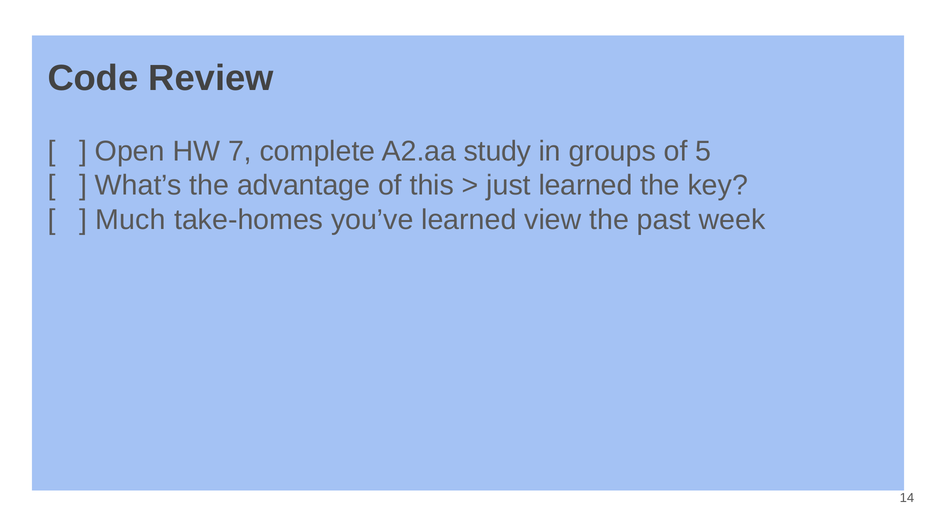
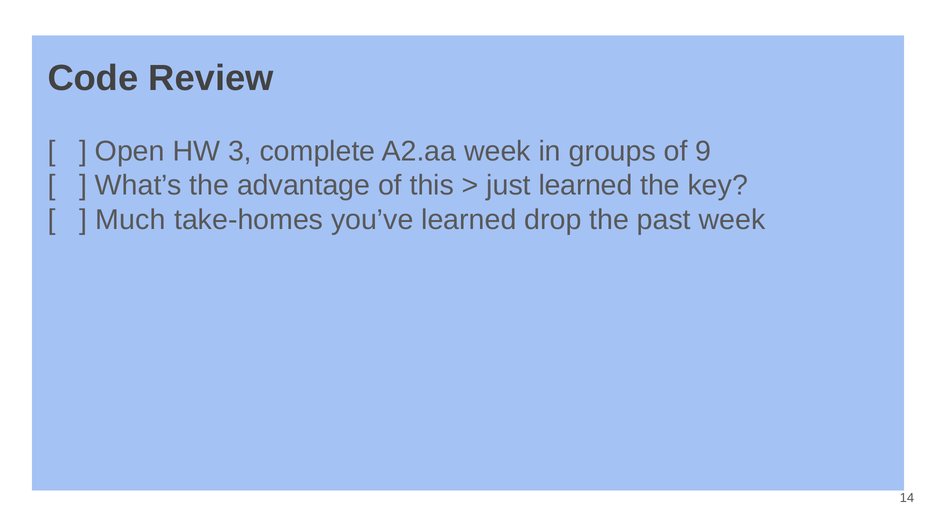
7: 7 -> 3 (240, 151)
A2.aa study: study -> week (497, 151)
5: 5 -> 9 (703, 151)
view: view -> drop (553, 220)
